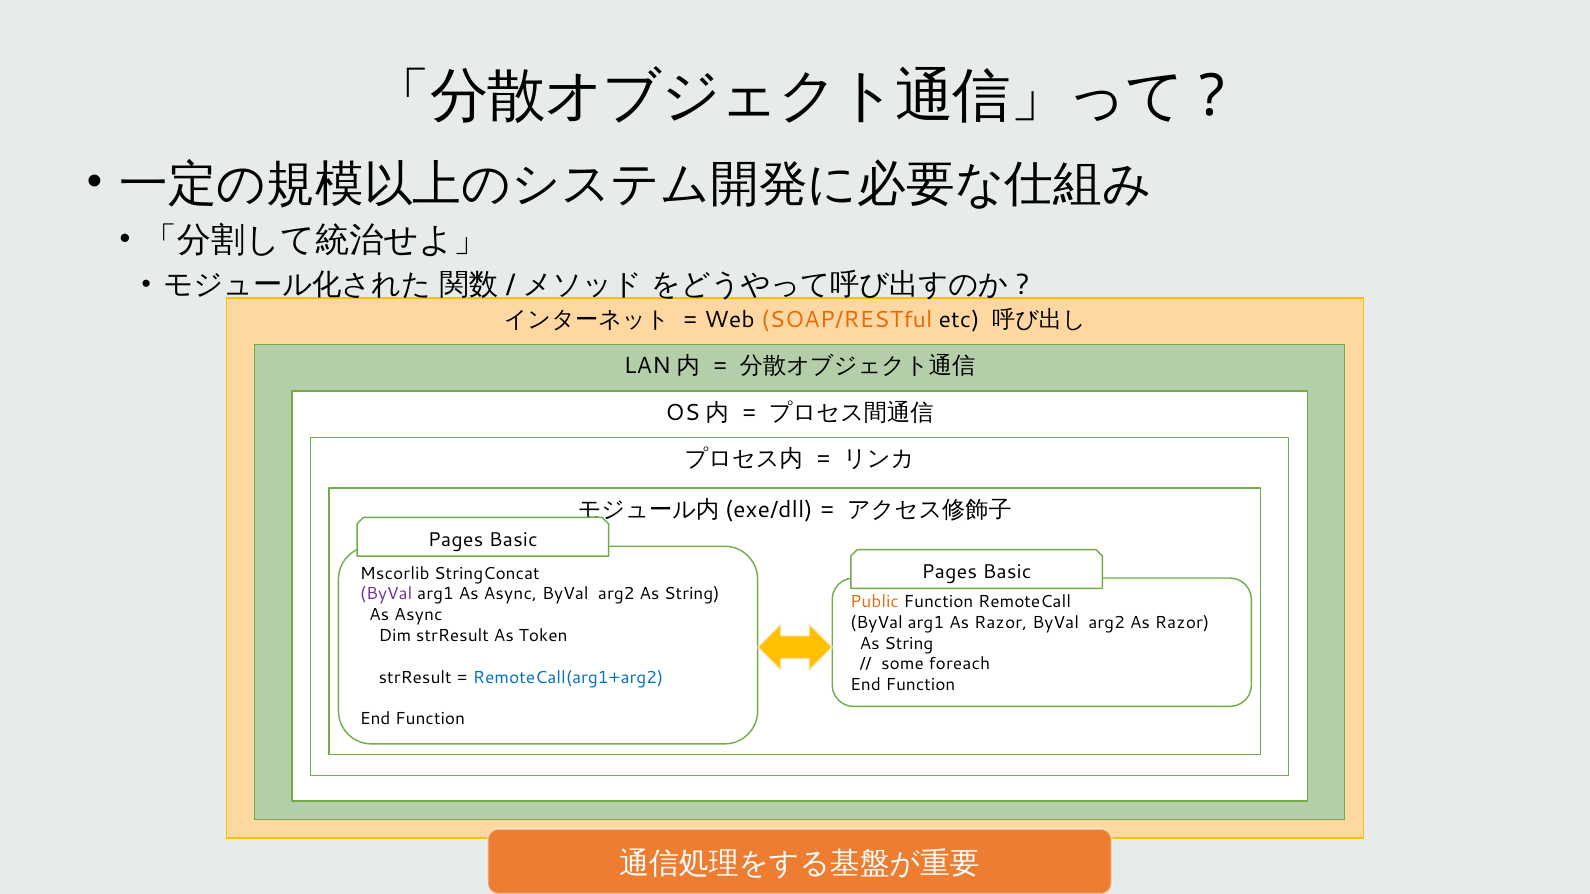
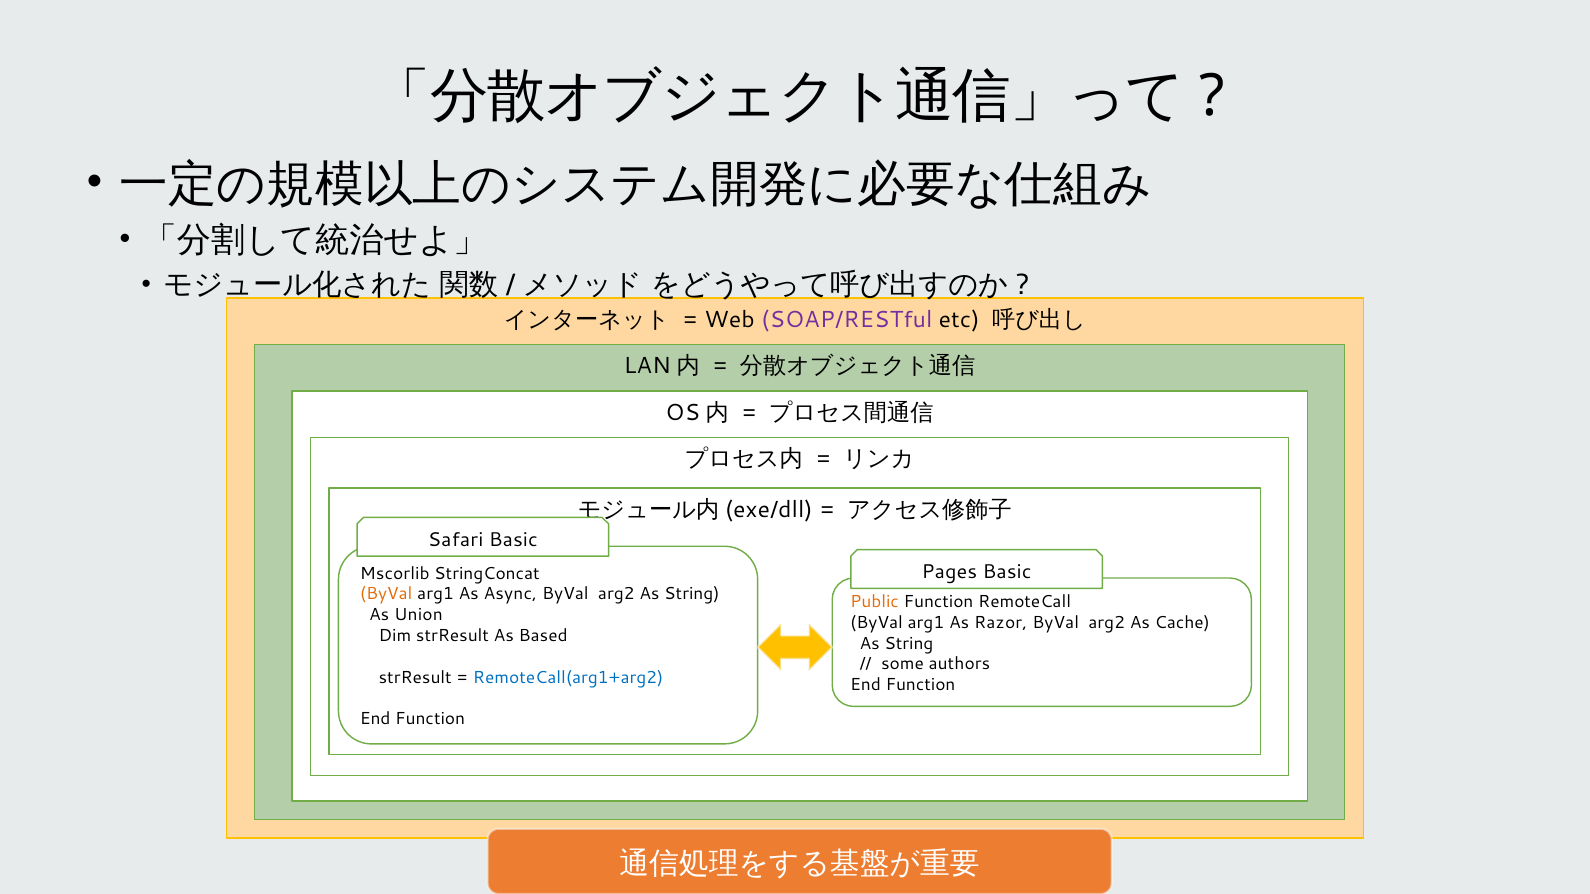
SOAP/RESTful colour: orange -> purple (847, 320)
Pages: Pages -> Safari (456, 540)
ByVal colour: purple -> orange (386, 594)
Async: Async -> Union (418, 615)
arg2 As Razor: Razor -> Cache (1182, 623)
Token: Token -> Based (543, 636)
foreach: foreach -> authors (959, 665)
